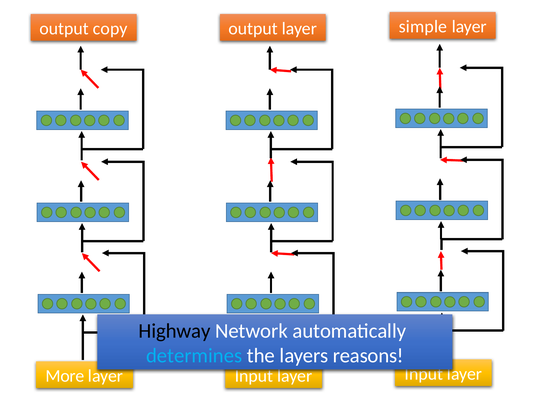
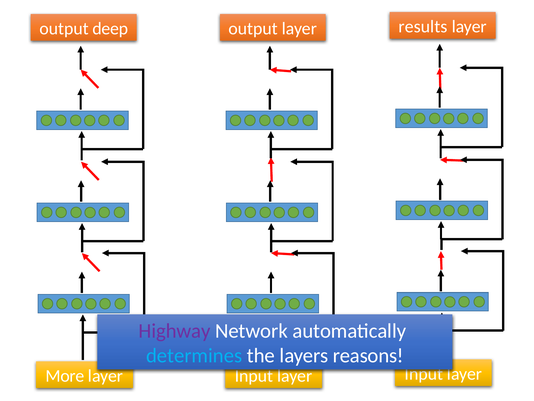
simple: simple -> results (423, 27)
copy: copy -> deep (110, 29)
Highway colour: black -> purple (175, 330)
